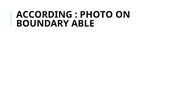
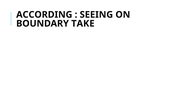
PHOTO: PHOTO -> SEEING (96, 15)
ABLE: ABLE -> TAKE (83, 23)
